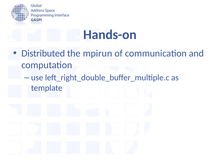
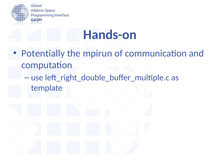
Distributed: Distributed -> Potentially (43, 53)
